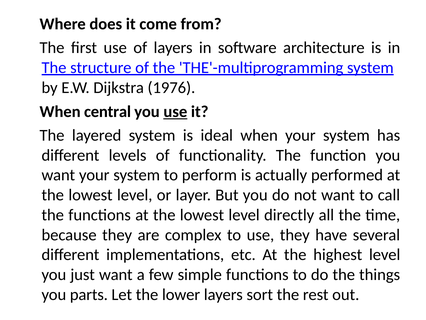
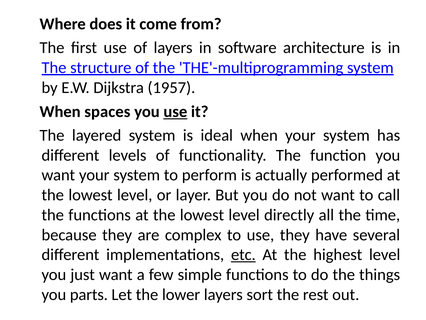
1976: 1976 -> 1957 (171, 88)
central: central -> spaces (107, 111)
etc underline: none -> present (243, 254)
